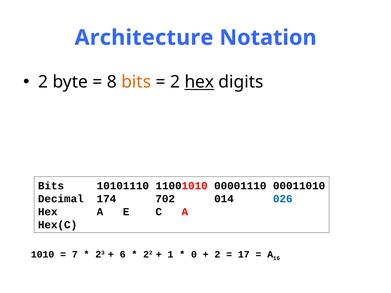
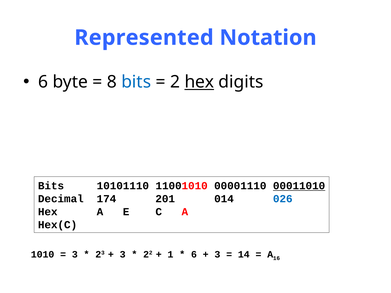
Architecture: Architecture -> Represented (144, 38)
2: 2 -> 6 (43, 82)
bits colour: orange -> blue (136, 82)
00011010 underline: none -> present (299, 186)
702: 702 -> 201 (165, 199)
7: 7 -> 3 (75, 255)
6: 6 -> 3 (123, 255)
0: 0 -> 6 (194, 255)
2: 2 -> 3 (217, 255)
17: 17 -> 14 (244, 255)
